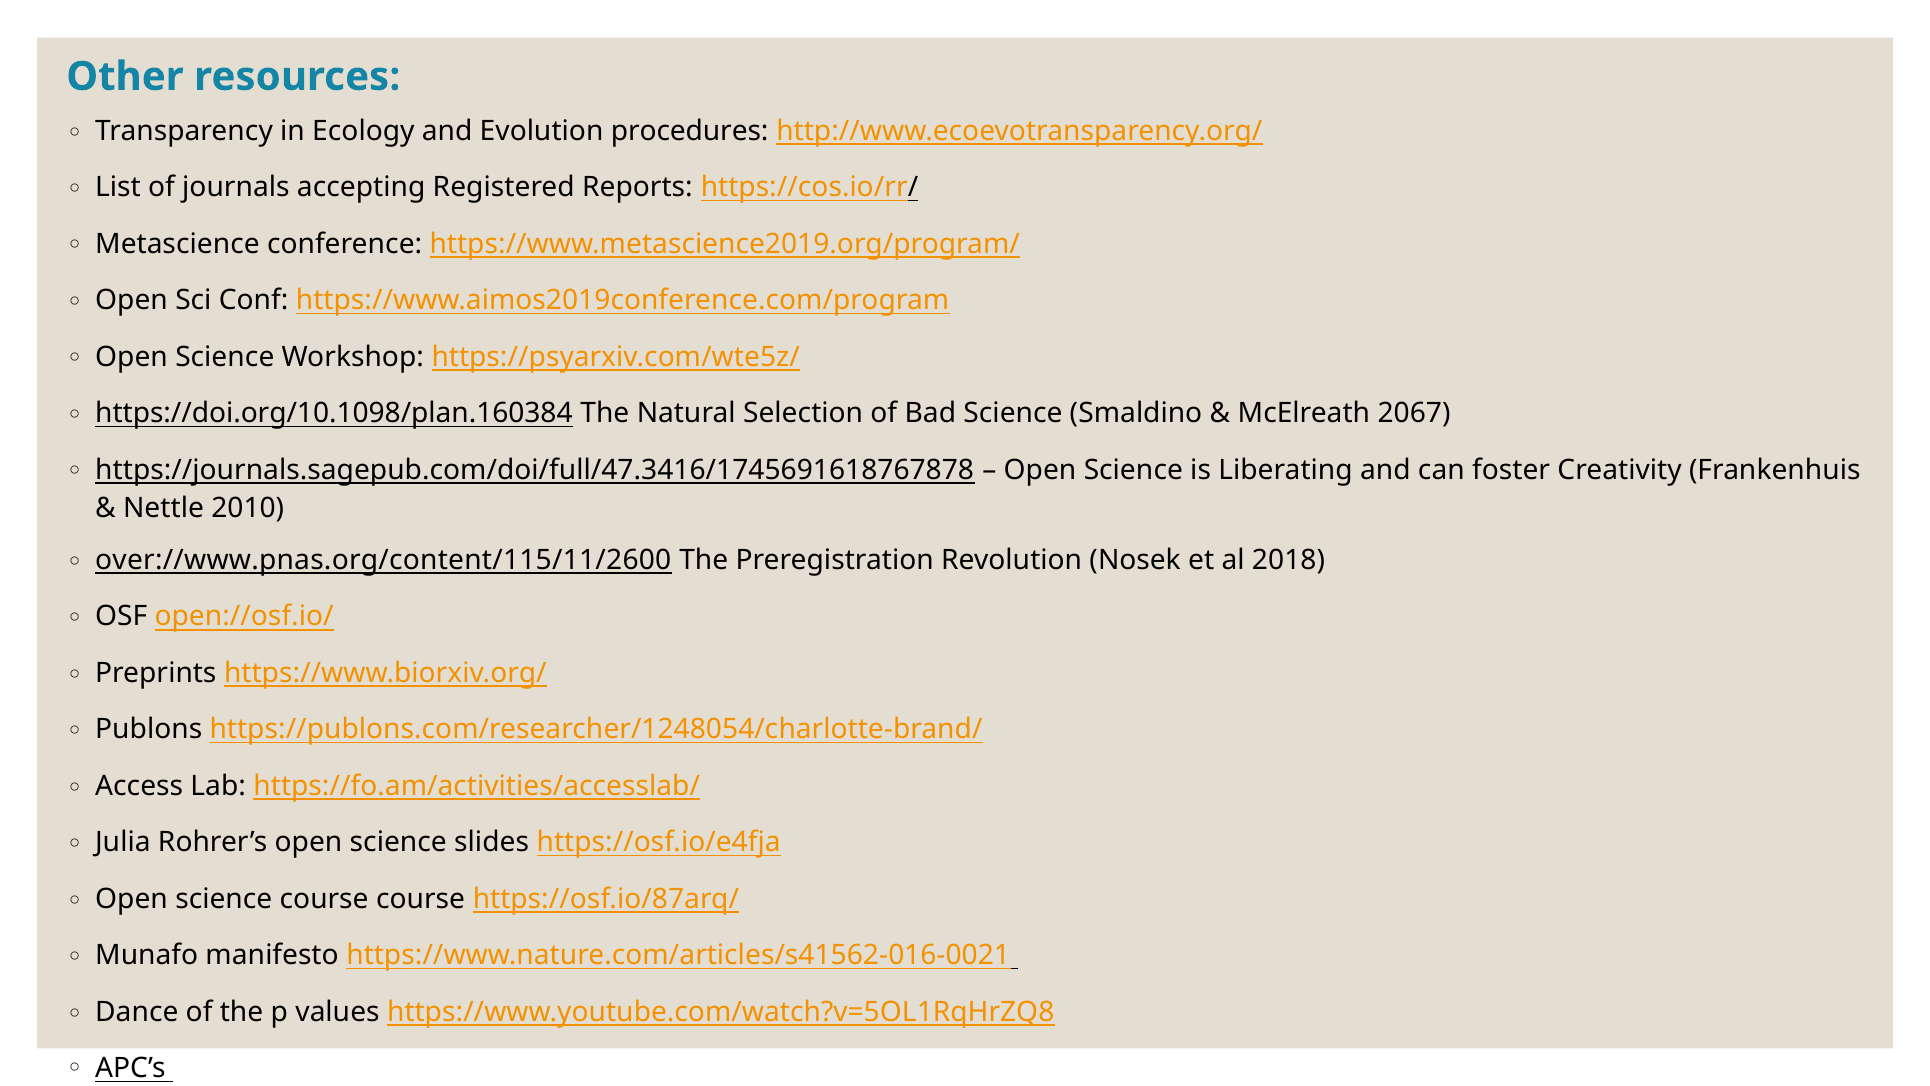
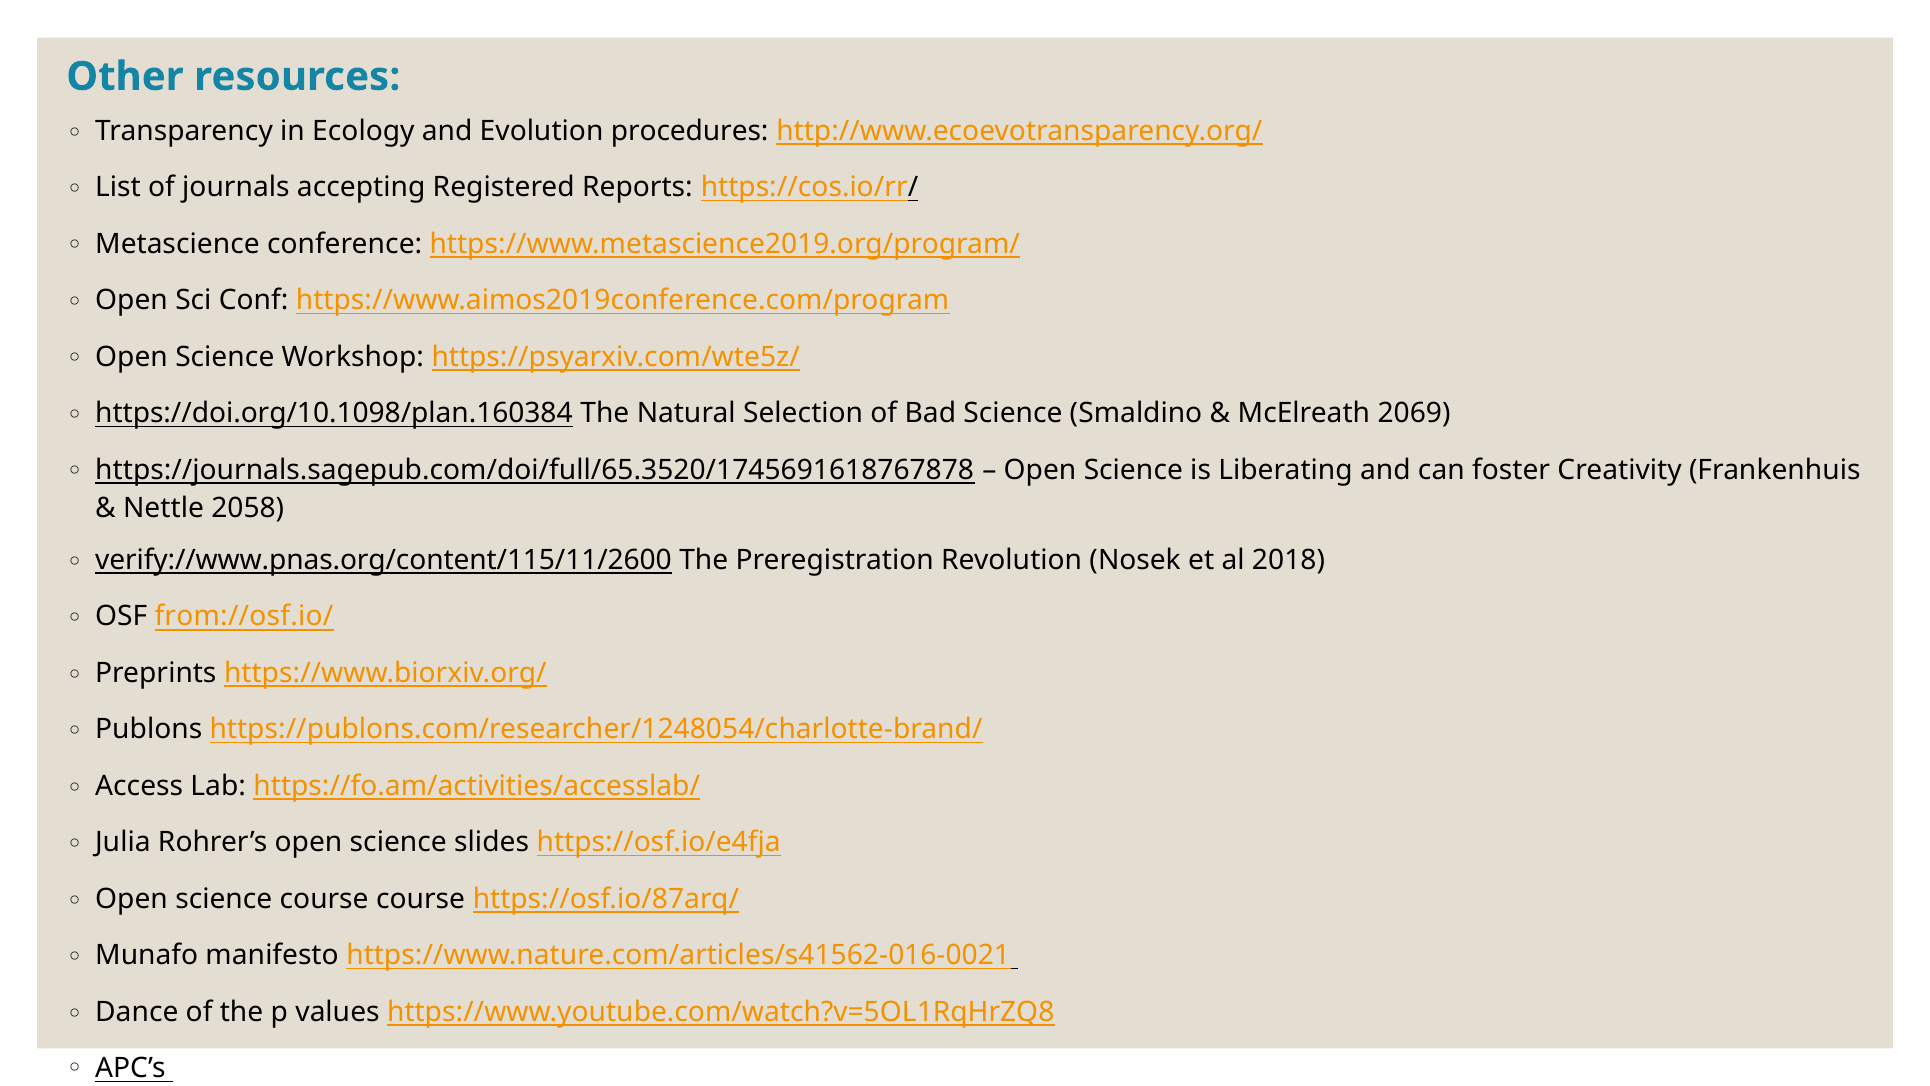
2067: 2067 -> 2069 (1414, 413)
https://journals.sagepub.com/doi/full/47.3416/1745691618767878: https://journals.sagepub.com/doi/full/47.3416/1745691618767878 -> https://journals.sagepub.com/doi/full/65.3520/1745691618767878 (535, 470)
2010: 2010 -> 2058 (248, 508)
over://www.pnas.org/content/115/11/2600: over://www.pnas.org/content/115/11/2600 -> verify://www.pnas.org/content/115/11/2600 (383, 560)
open://osf.io/: open://osf.io/ -> from://osf.io/ (244, 616)
